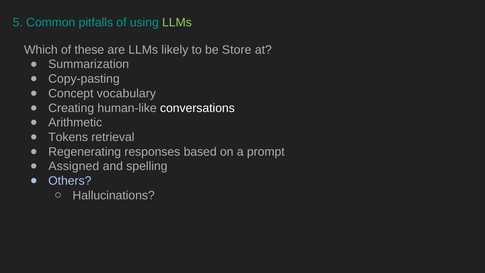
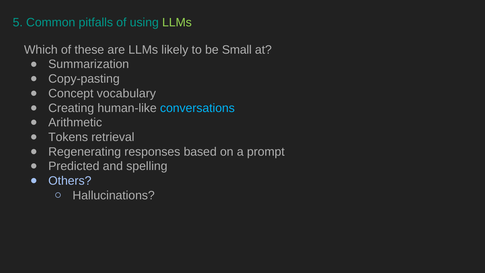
Store: Store -> Small (237, 50)
conversations colour: white -> light blue (197, 108)
Assigned: Assigned -> Predicted (74, 166)
